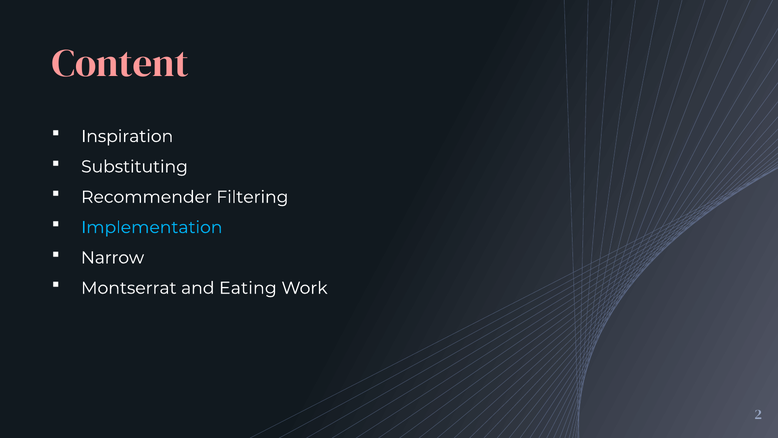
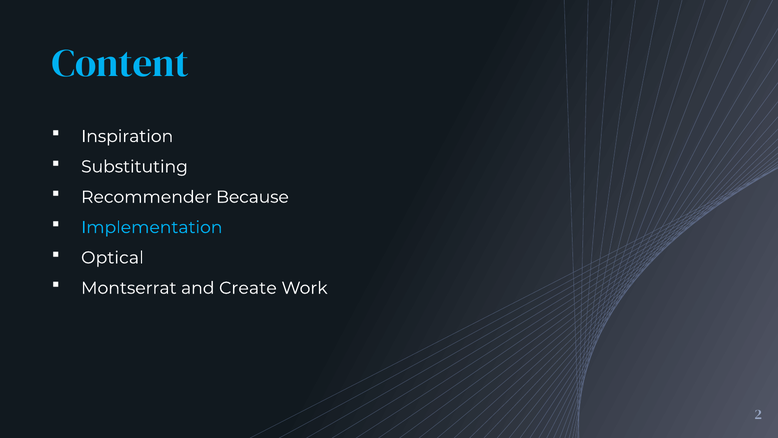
Content colour: pink -> light blue (120, 63)
Filtering: Filtering -> Because (252, 197)
Narrow: Narrow -> Optical (112, 258)
Eating: Eating -> Create (248, 288)
